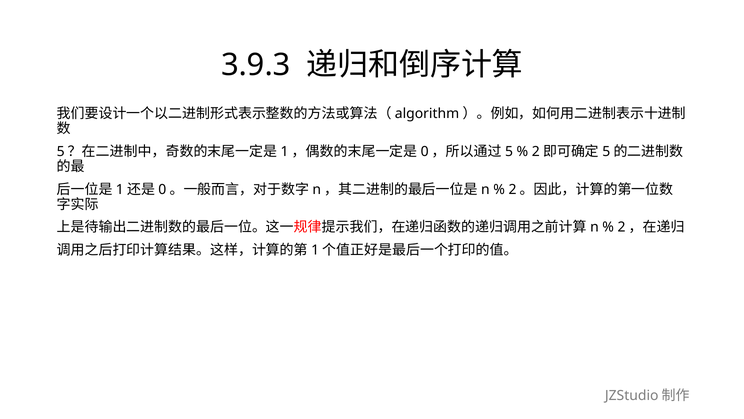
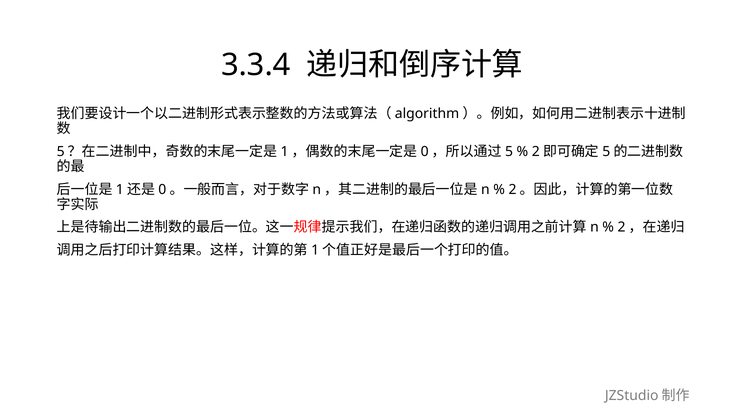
3.9.3: 3.9.3 -> 3.3.4 (256, 65)
